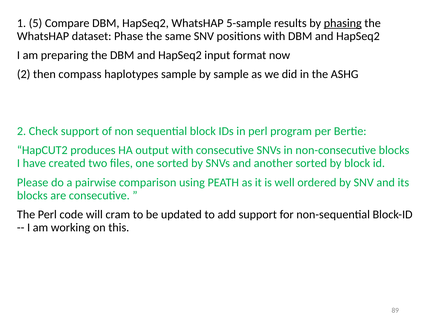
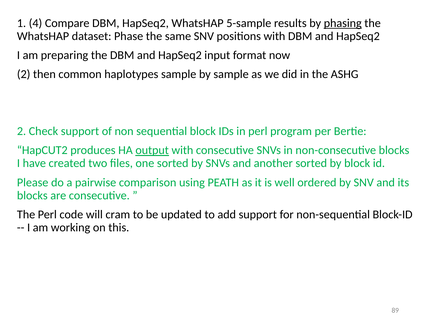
5: 5 -> 4 (36, 23)
compass: compass -> common (80, 74)
output underline: none -> present (152, 150)
